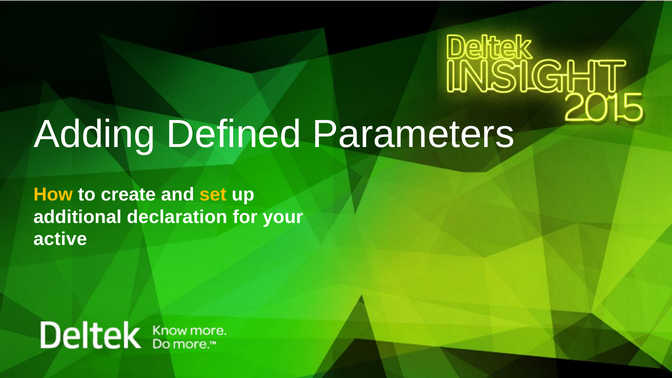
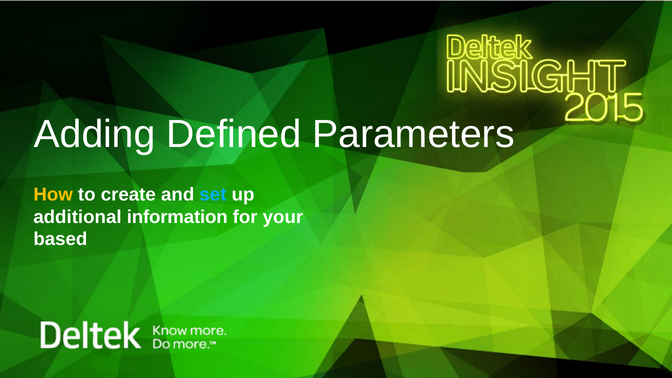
set colour: yellow -> light blue (213, 194)
declaration: declaration -> information (177, 217)
active: active -> based (60, 239)
